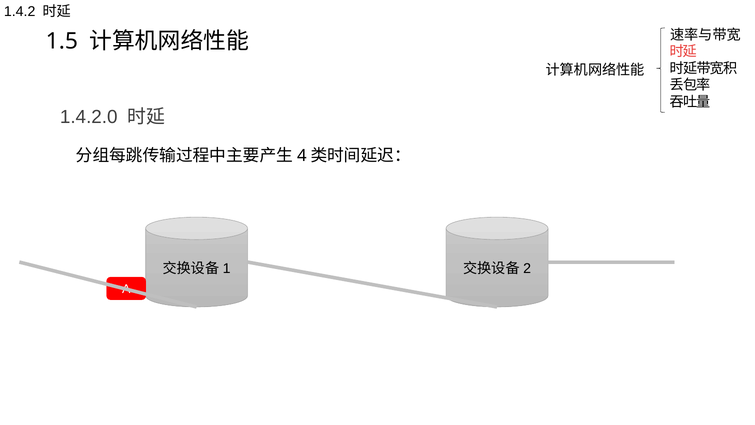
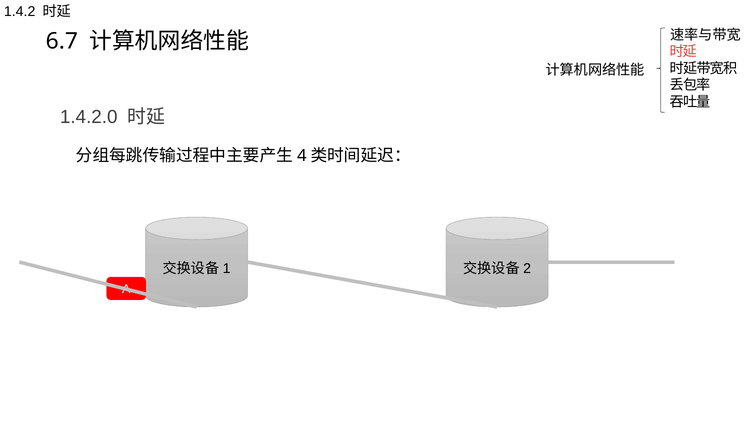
1.5: 1.5 -> 6.7 (62, 41)
